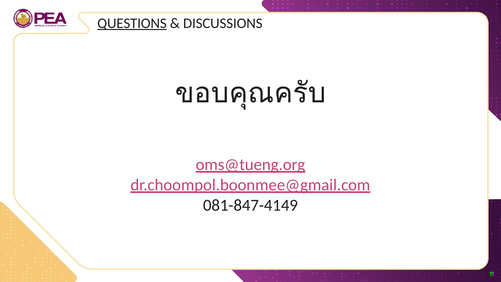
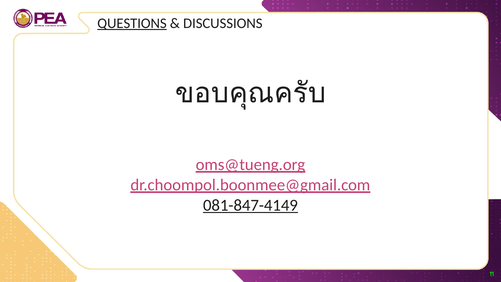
081-847-4149 underline: none -> present (250, 205)
